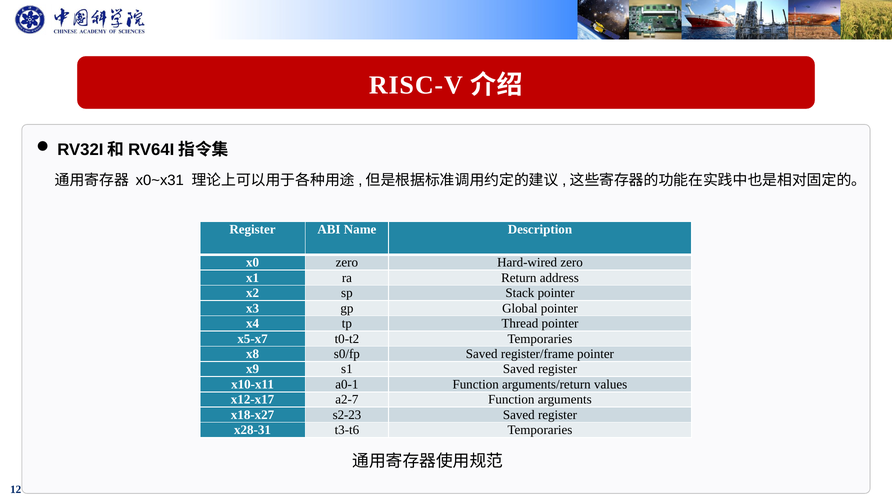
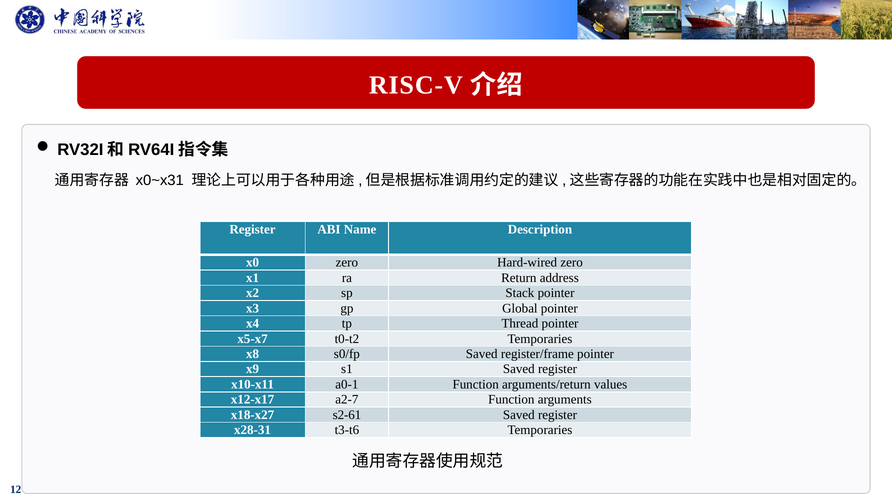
s2-23: s2-23 -> s2-61 (347, 415)
